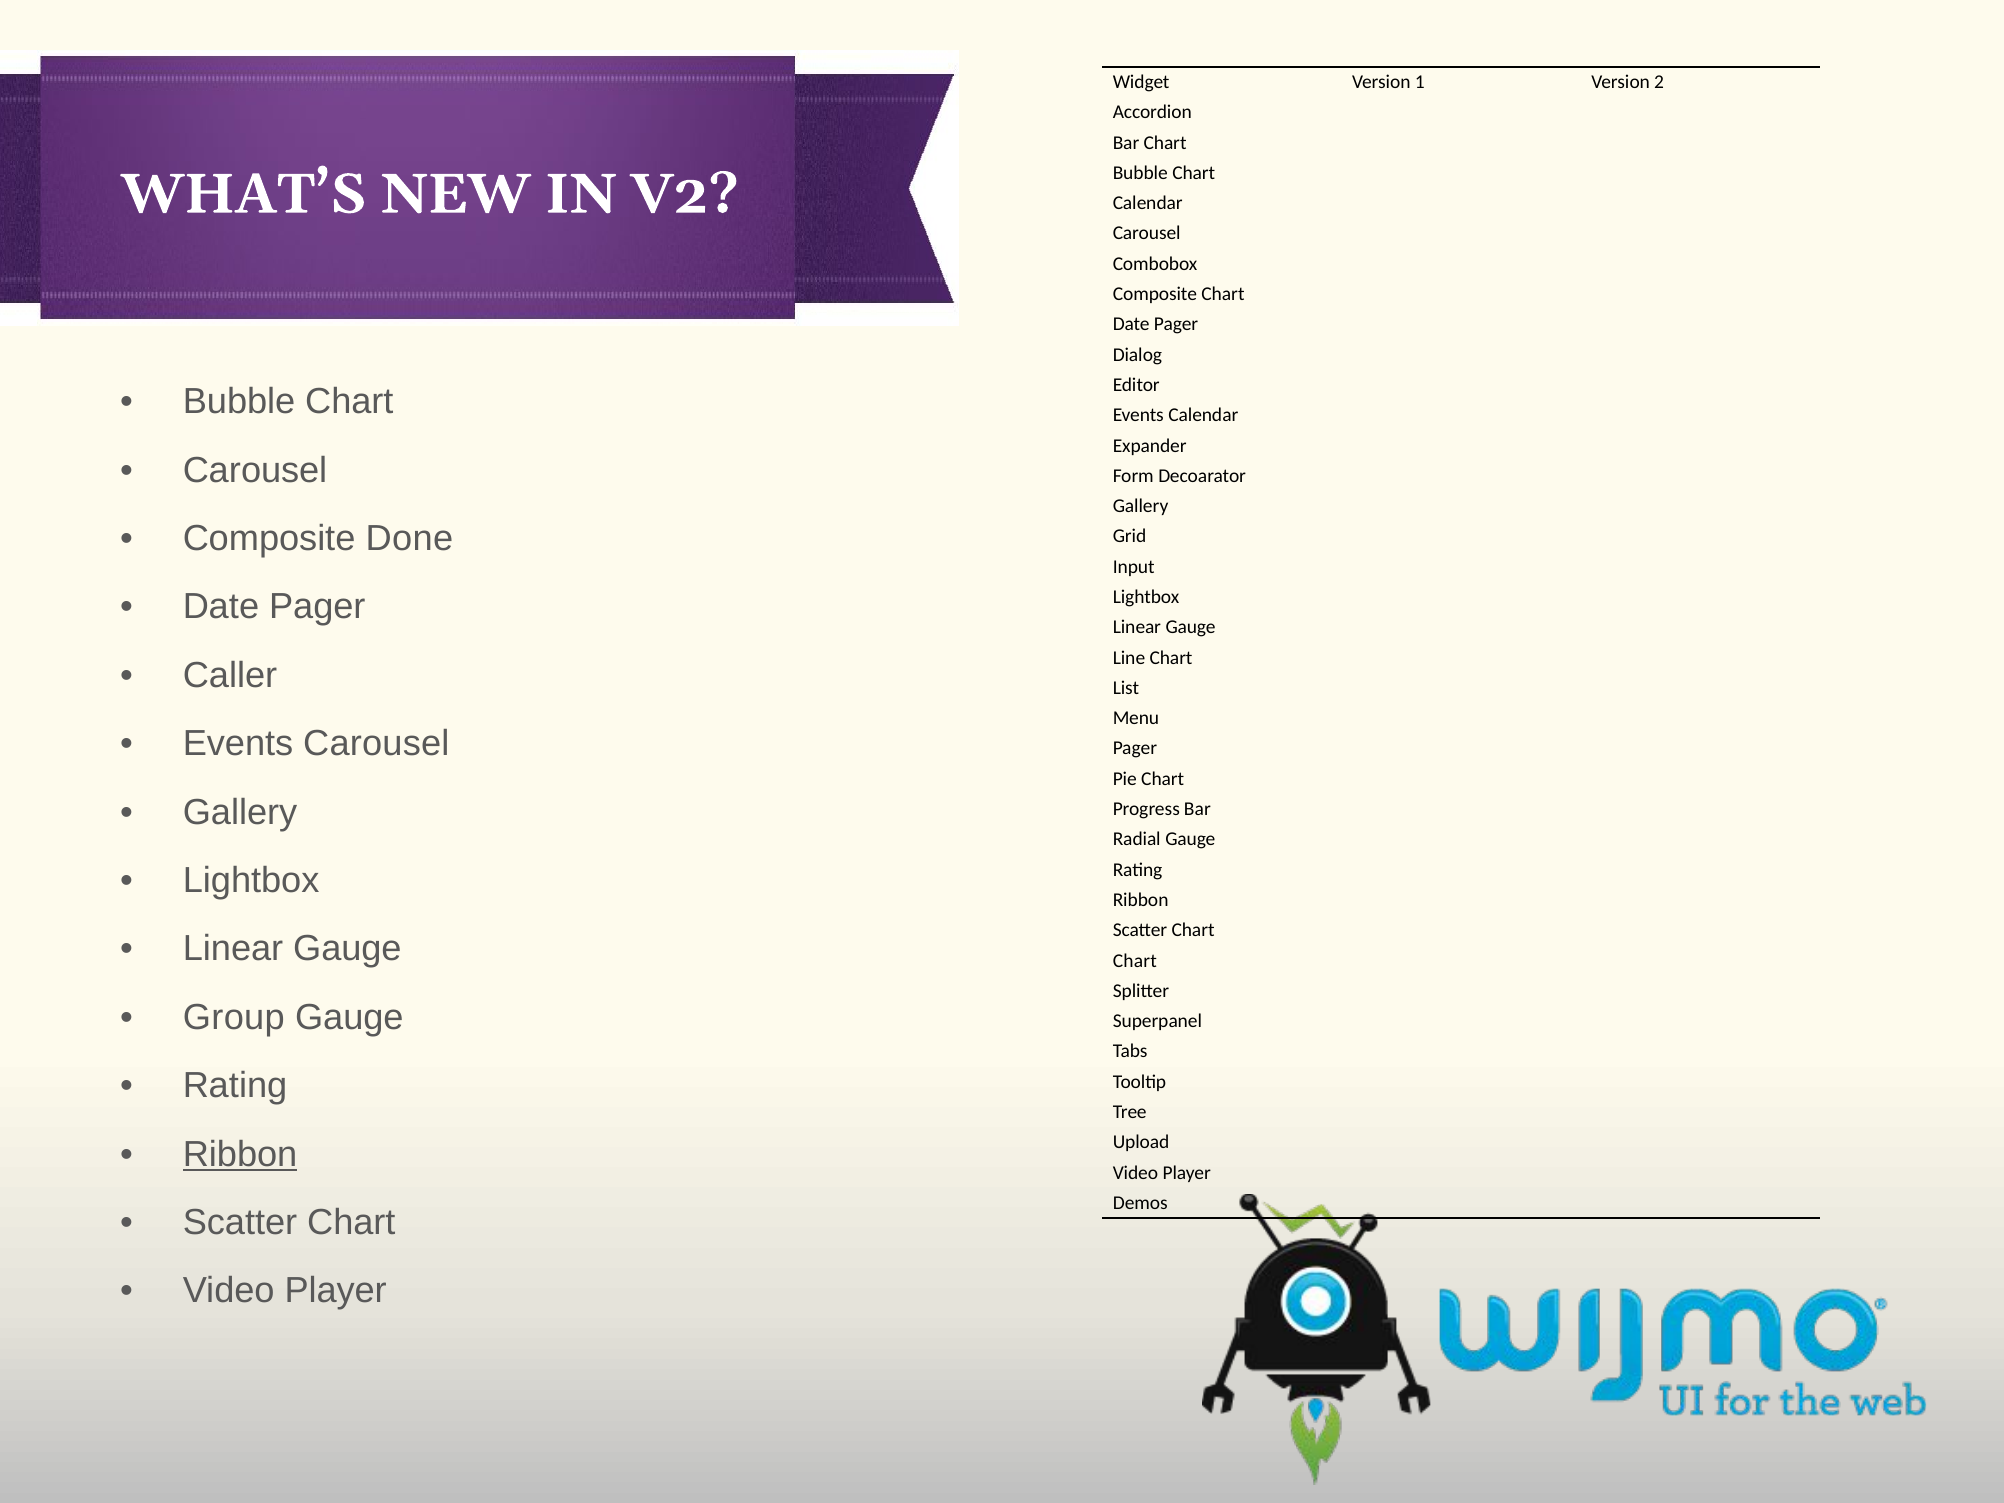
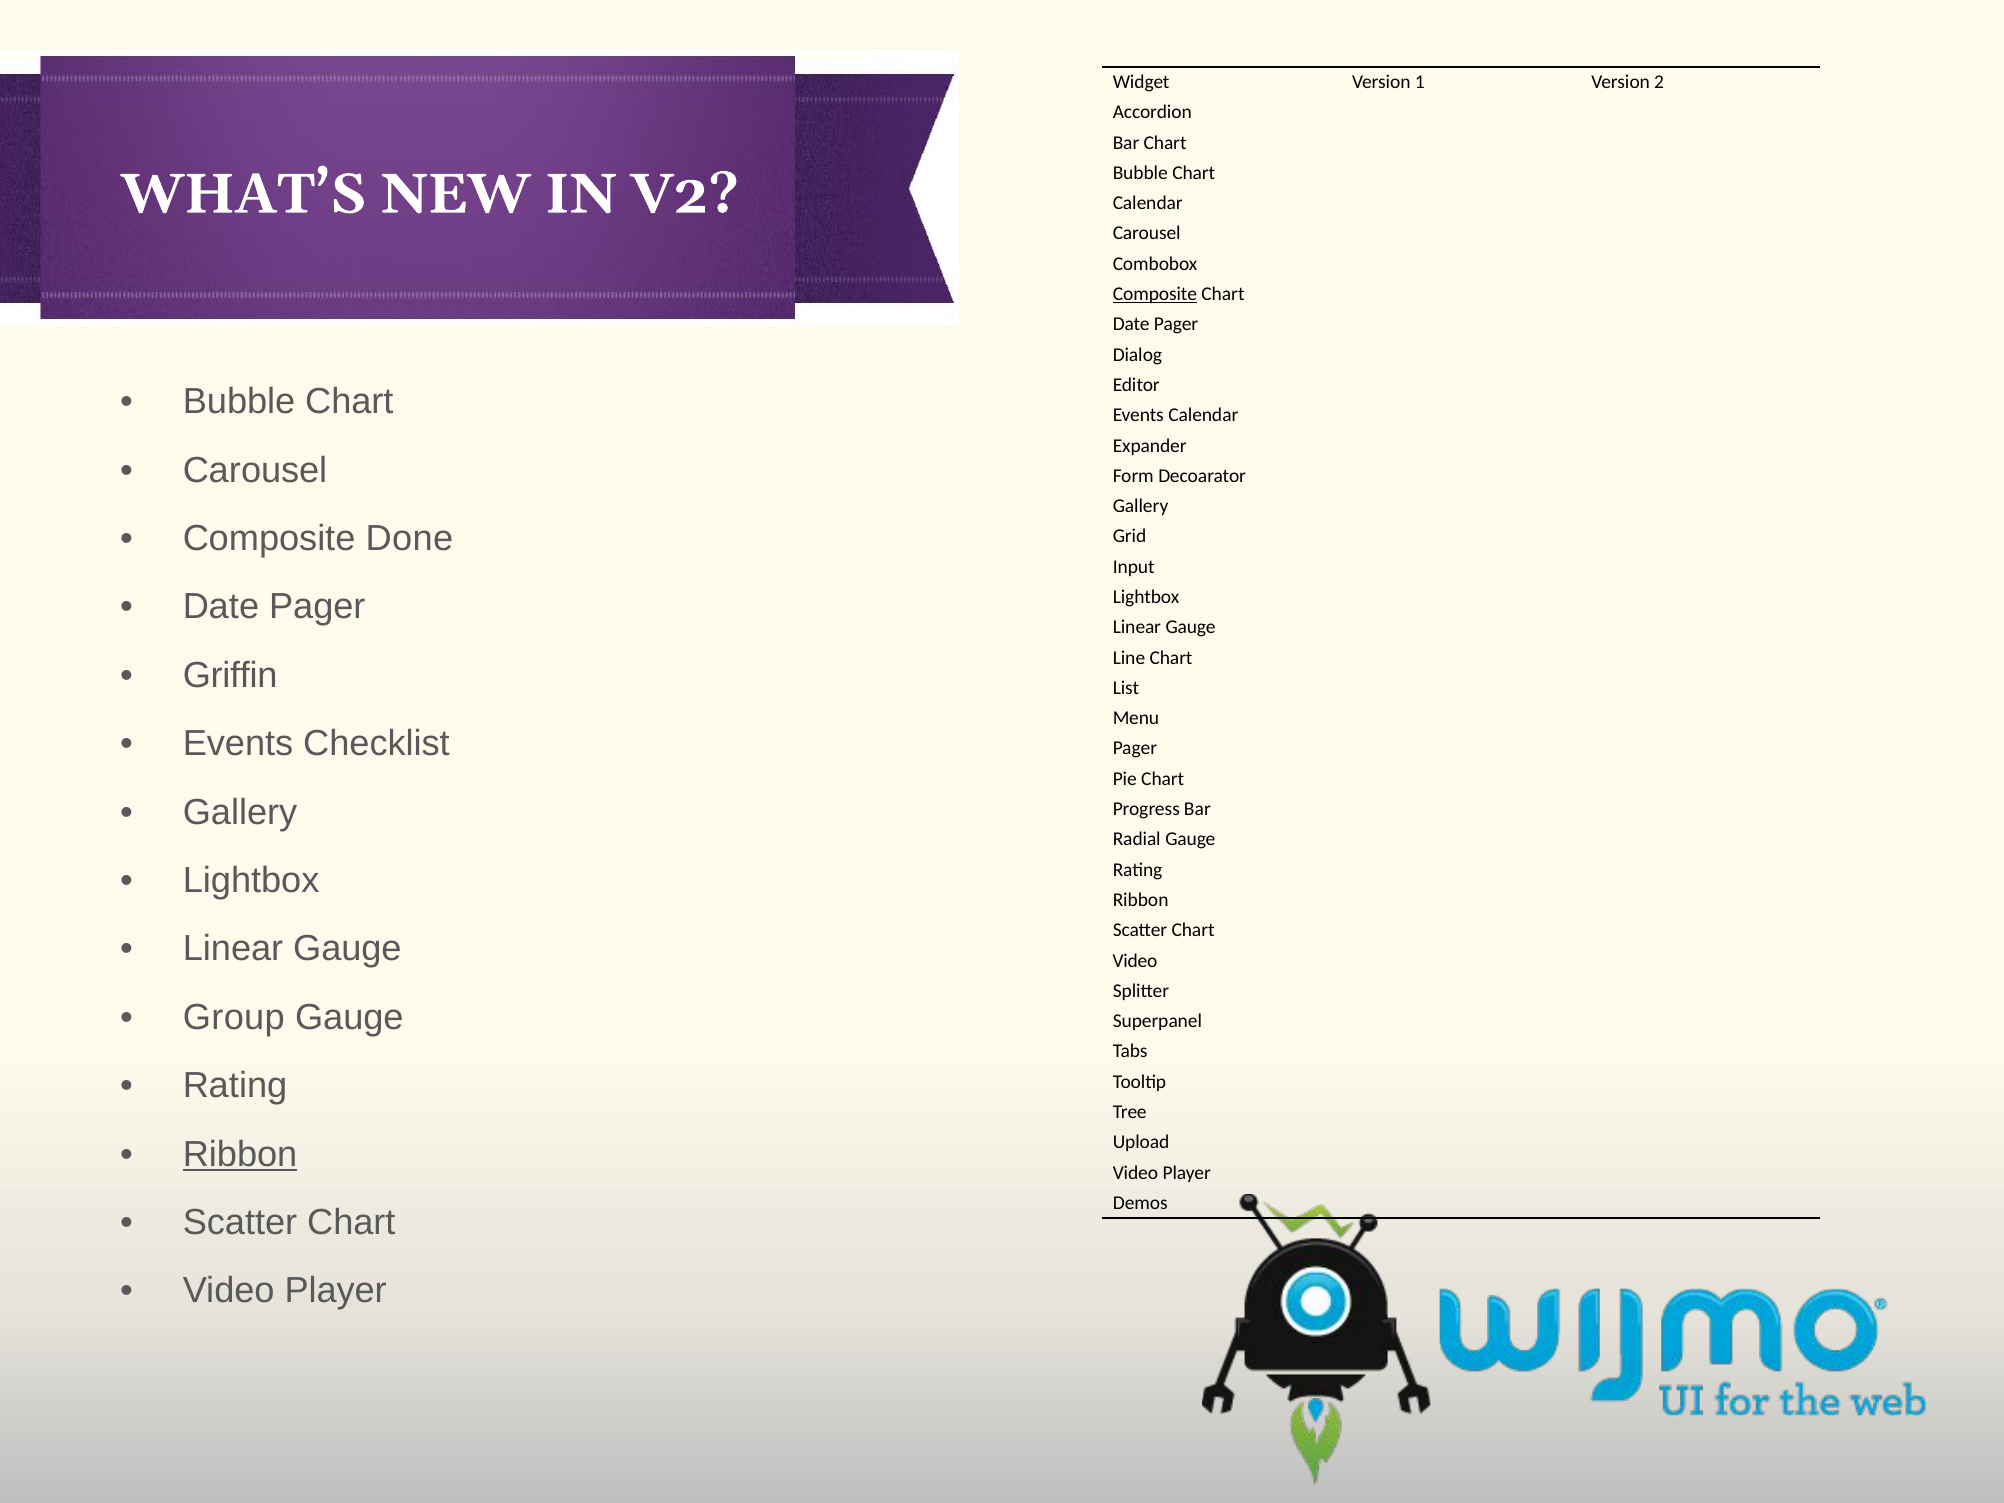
Composite underline: none -> present (1155, 294)
Caller: Caller -> Griffin (230, 675)
Events Carousel: Carousel -> Checklist (376, 744)
Chart: Chart -> Video (1135, 961)
